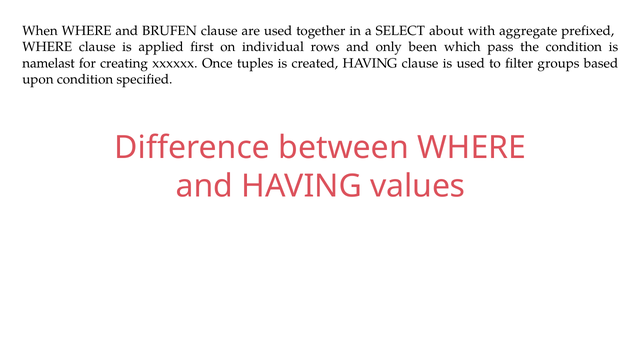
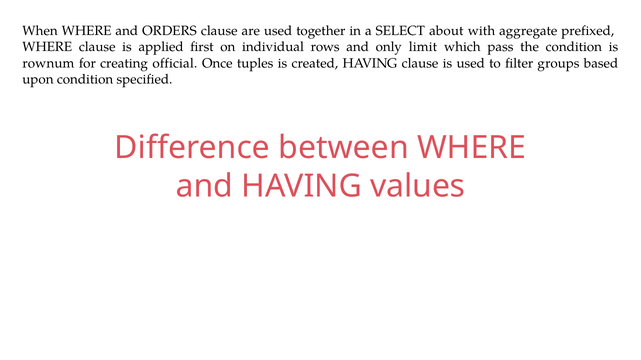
BRUFEN: BRUFEN -> ORDERS (169, 31)
been: been -> limit (423, 47)
namelast: namelast -> rownum (48, 63)
xxxxxx: xxxxxx -> official (175, 63)
